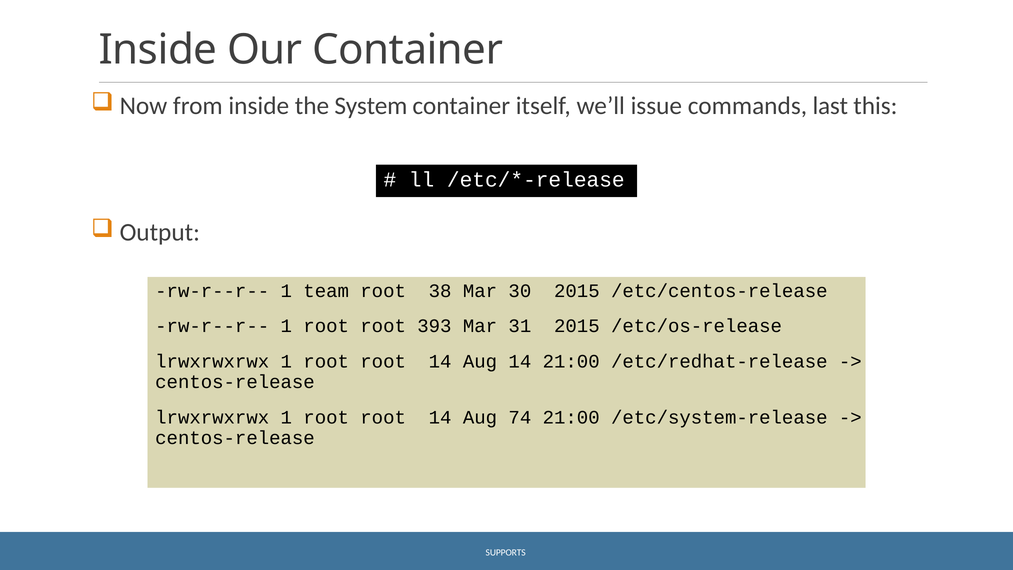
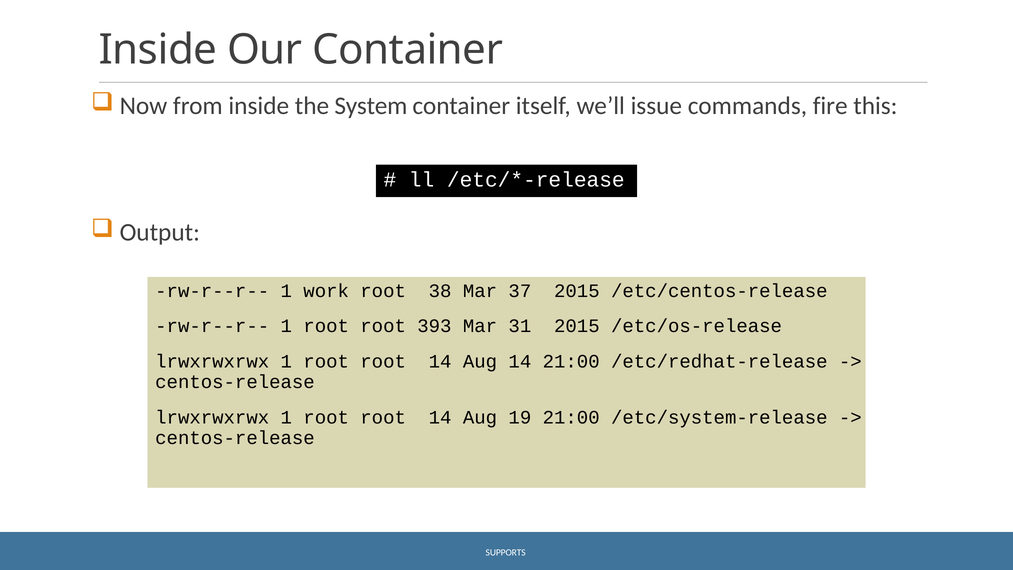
last: last -> fire (830, 106)
team: team -> work (326, 291)
30: 30 -> 37 (520, 291)
74: 74 -> 19 (520, 417)
